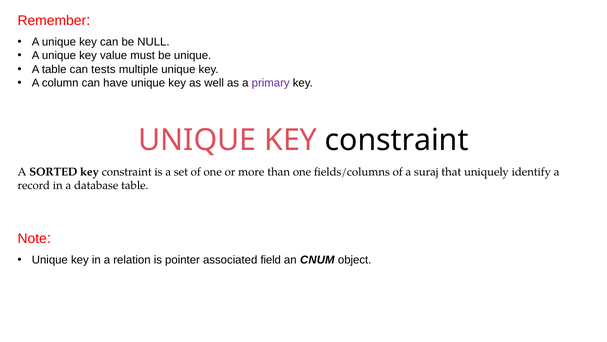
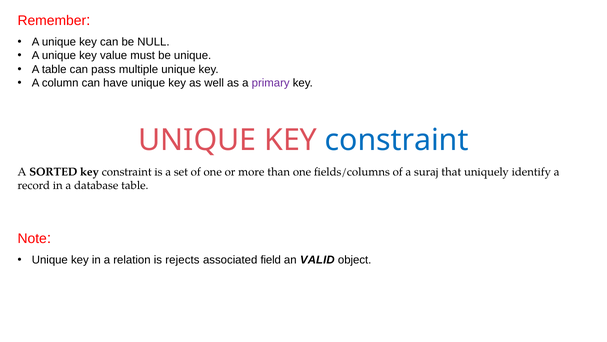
tests: tests -> pass (103, 69)
constraint colour: black -> blue (397, 140)
pointer: pointer -> rejects (182, 260)
CNUM: CNUM -> VALID (317, 260)
